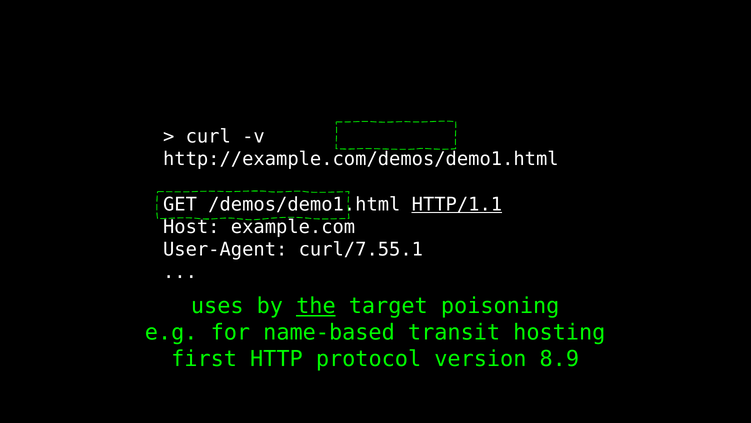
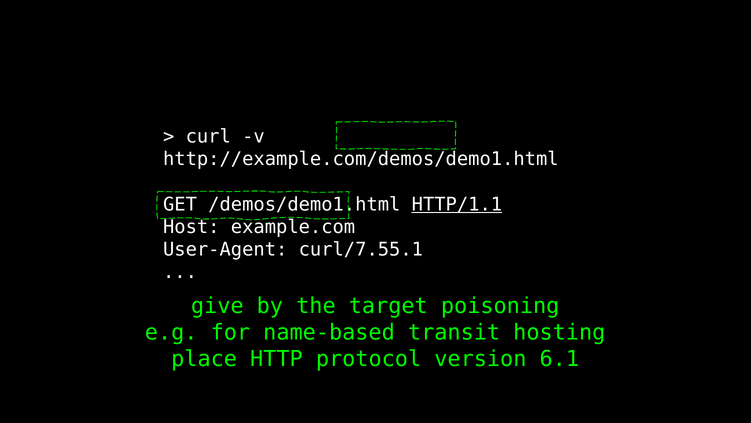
uses: uses -> give (217, 306)
the underline: present -> none (316, 306)
first: first -> place (204, 358)
8.9: 8.9 -> 6.1 (559, 358)
